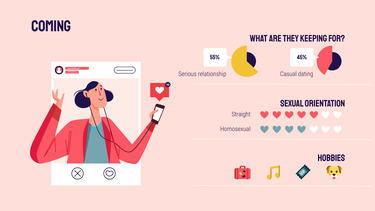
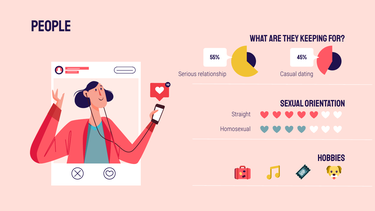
COMING: COMING -> PEOPLE (51, 26)
